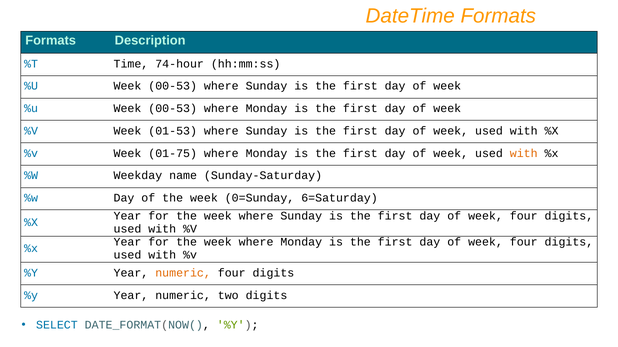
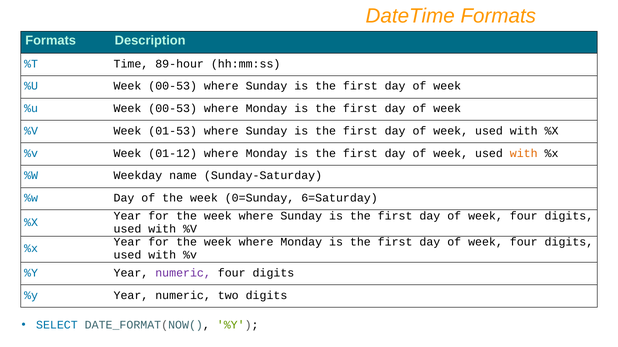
74-hour: 74-hour -> 89-hour (180, 64)
01-75: 01-75 -> 01-12 (173, 154)
numeric colour: orange -> purple (183, 273)
